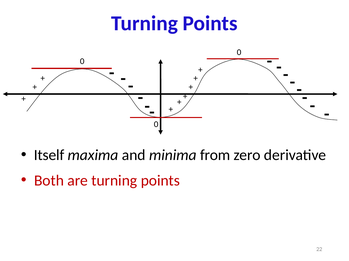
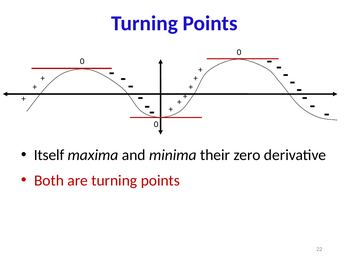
from: from -> their (215, 155)
